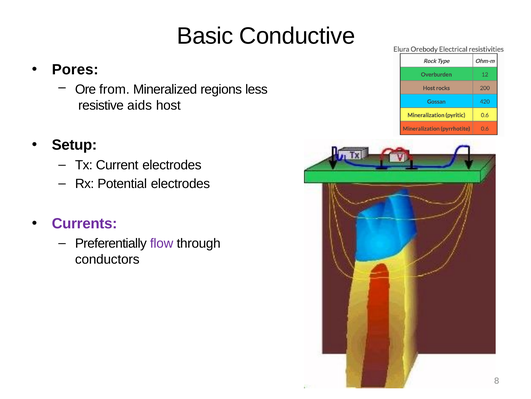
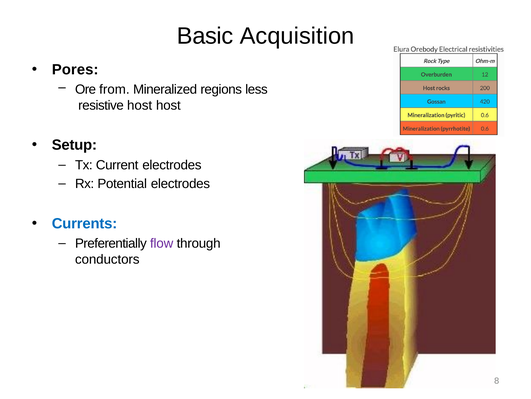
Conductive: Conductive -> Acquisition (297, 36)
resistive aids: aids -> host (140, 105)
Currents colour: purple -> blue (84, 223)
